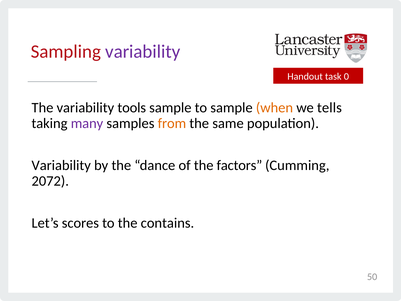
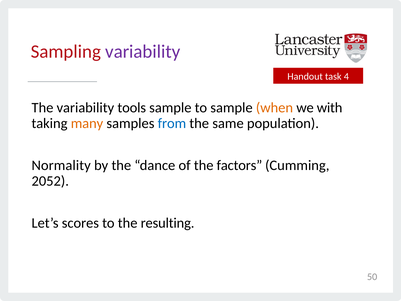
0: 0 -> 4 (346, 76)
tells: tells -> with (330, 108)
many colour: purple -> orange (87, 123)
from colour: orange -> blue (172, 123)
Variability: Variability -> Normality (61, 165)
2072: 2072 -> 2052 (50, 181)
contains: contains -> resulting (168, 223)
